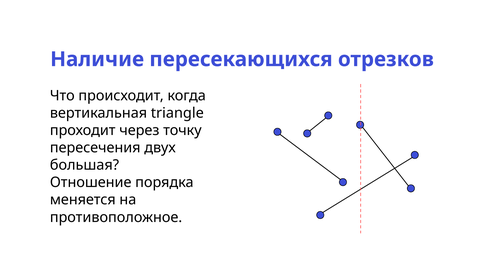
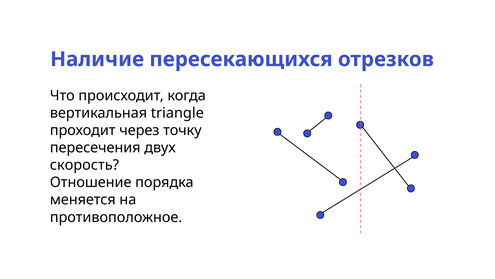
большая: большая -> скорость (84, 165)
